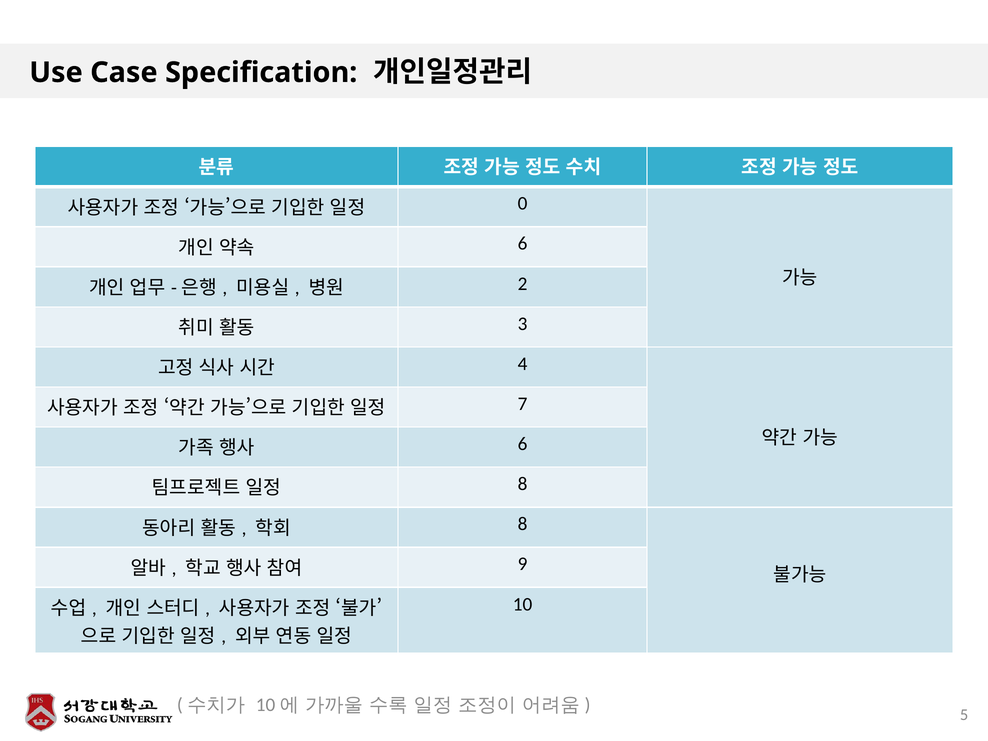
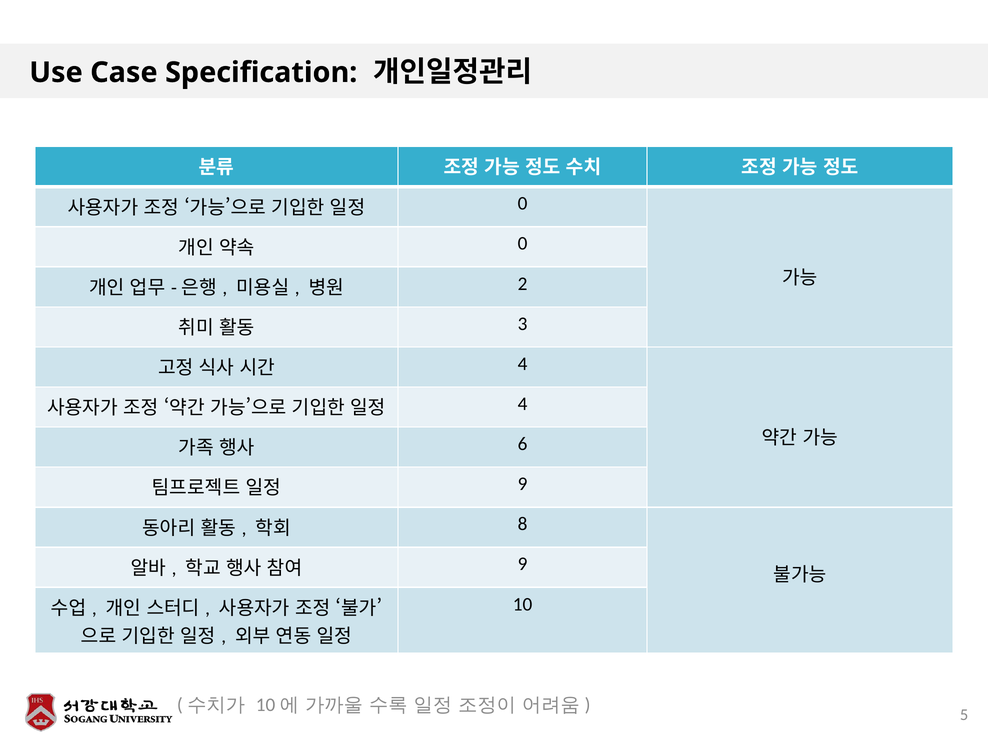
6: 6 -> 0 (523, 244)
7: 7 -> 4 (523, 404)
8: 8 -> 9 (523, 484)
